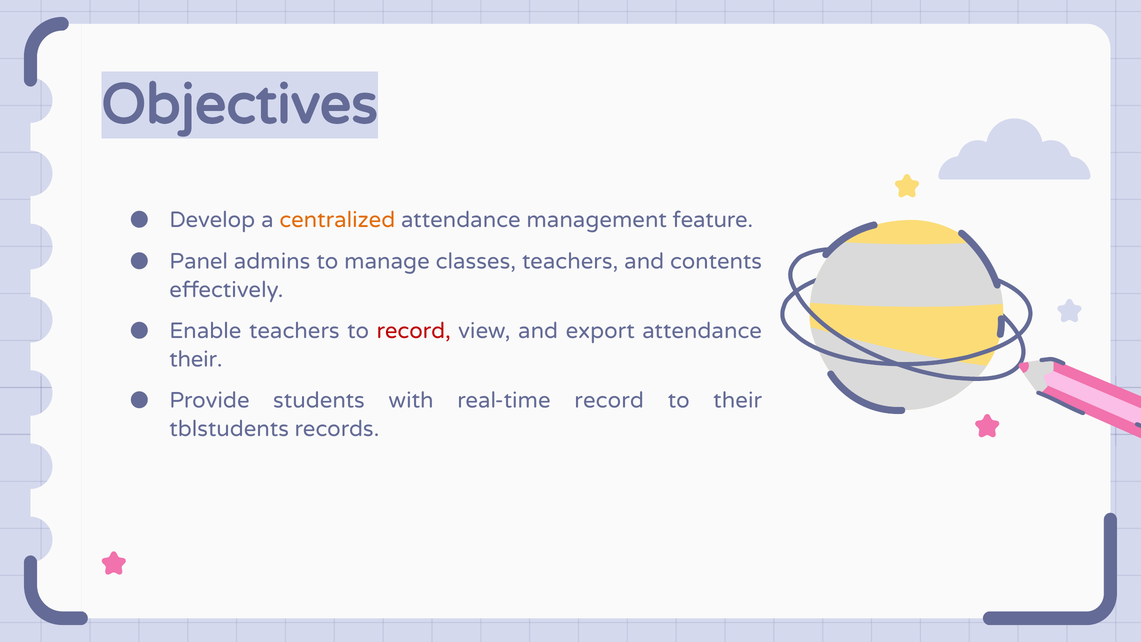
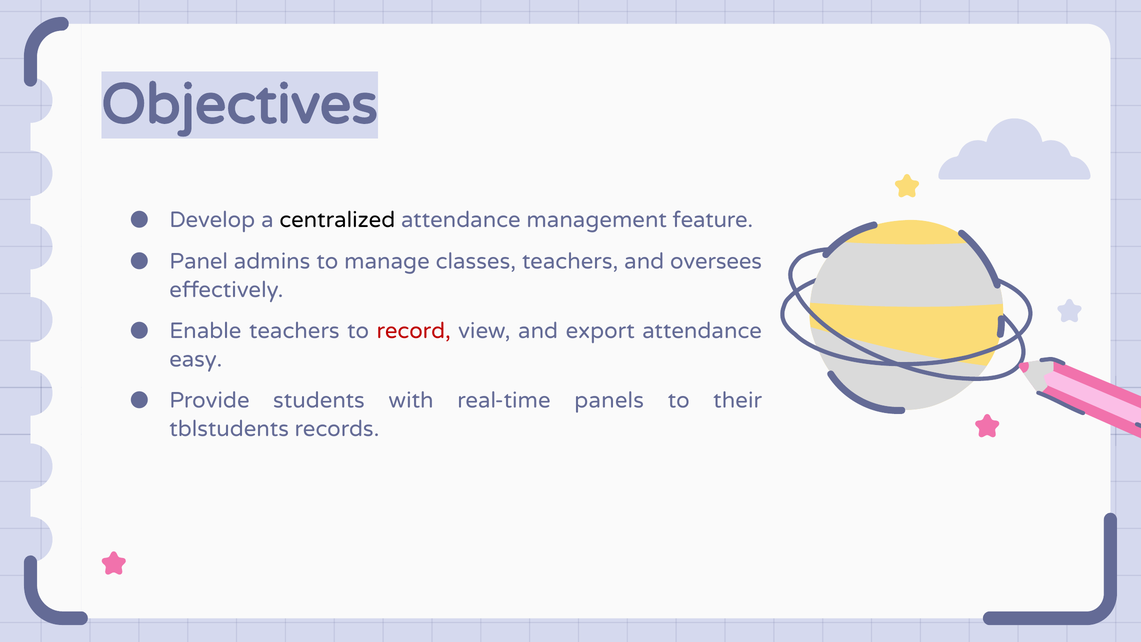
centralized colour: orange -> black (337, 220)
contents: contents -> oversees (716, 261)
their: their -> easy (196, 359)
real-time record: record -> panels (609, 400)
